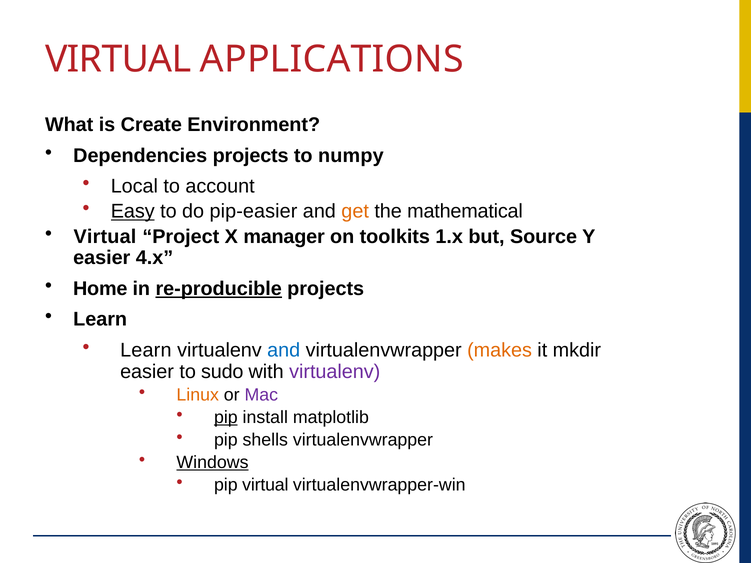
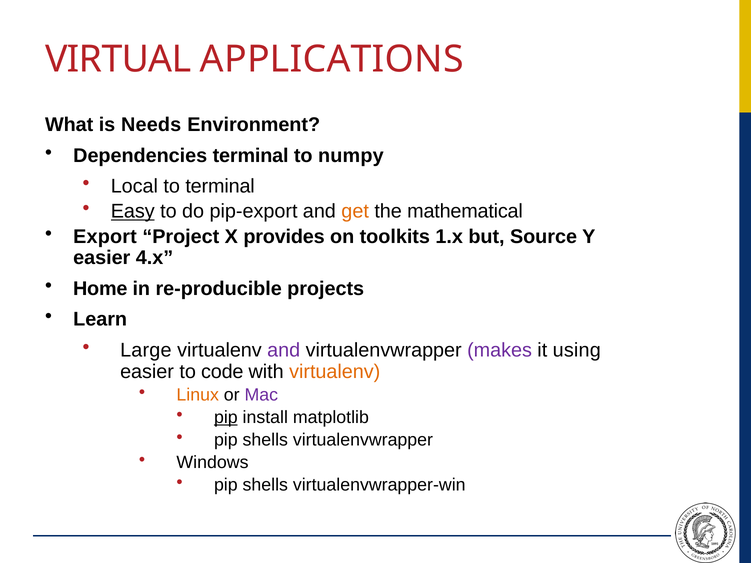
Create: Create -> Needs (151, 125)
Dependencies projects: projects -> terminal (251, 156)
to account: account -> terminal (220, 186)
pip-easier: pip-easier -> pip-export (254, 212)
Virtual: Virtual -> Export (105, 237)
manager: manager -> provides (284, 237)
re-producible underline: present -> none (219, 289)
Learn: Learn -> Large (146, 350)
and colour: blue -> purple (284, 350)
makes colour: orange -> purple (500, 350)
mkdir: mkdir -> using (577, 350)
sudo: sudo -> code (222, 372)
virtualenv colour: purple -> orange (335, 372)
Windows underline: present -> none (212, 463)
virtual: virtual -> shells (265, 485)
